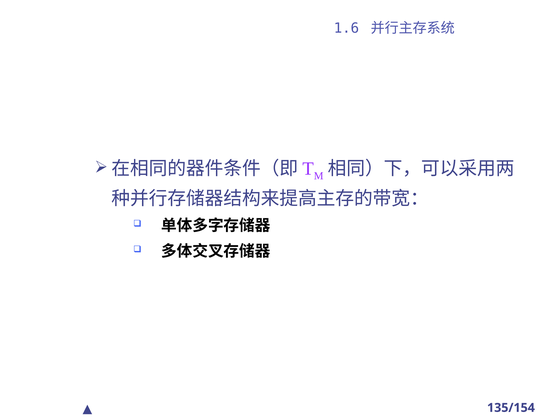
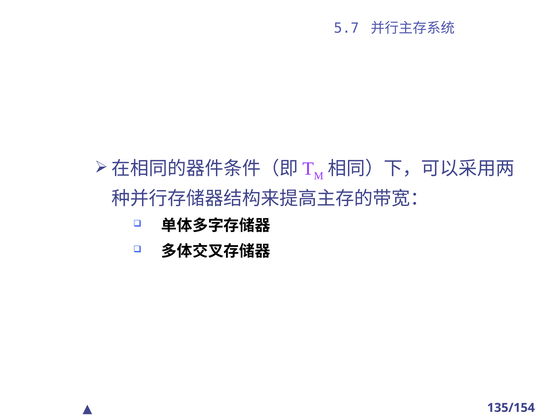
1.6: 1.6 -> 5.7 (346, 28)
